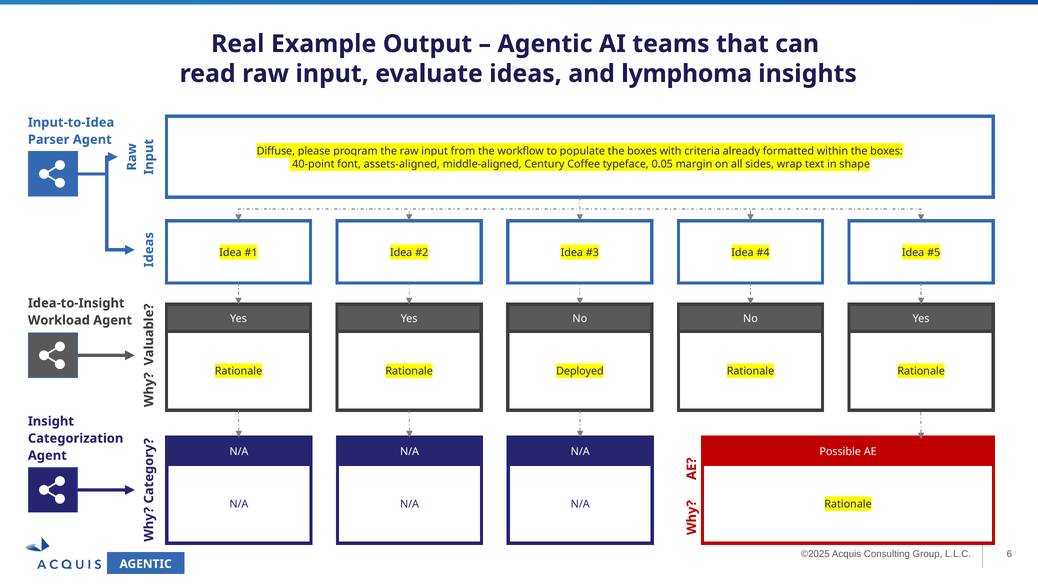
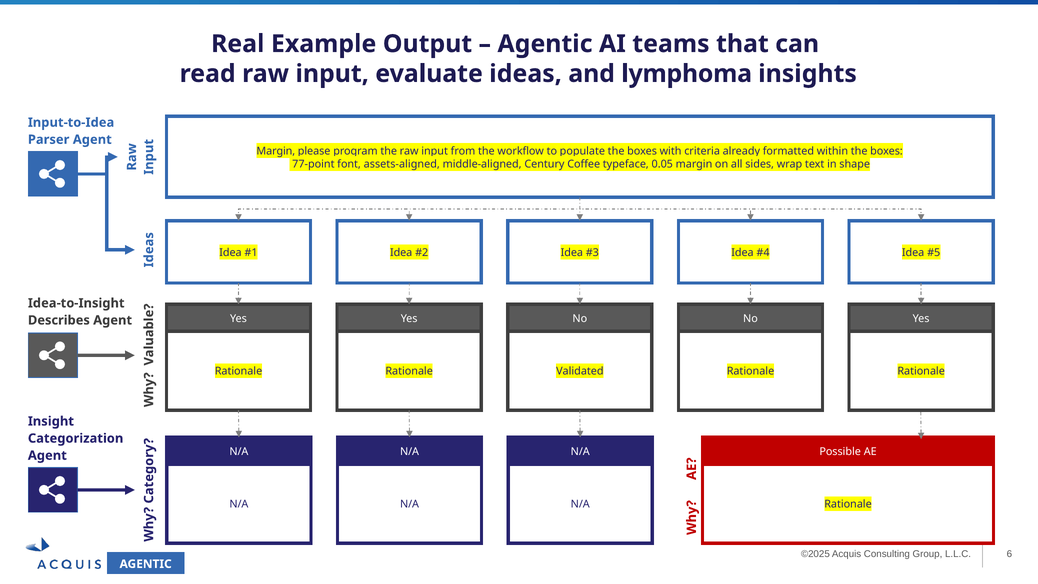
Diffuse: Diffuse -> Margin (276, 151)
40-point: 40-point -> 77-point (313, 164)
Workload: Workload -> Describes (59, 320)
Deployed: Deployed -> Validated (580, 371)
